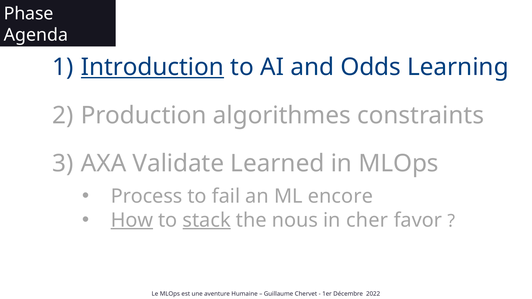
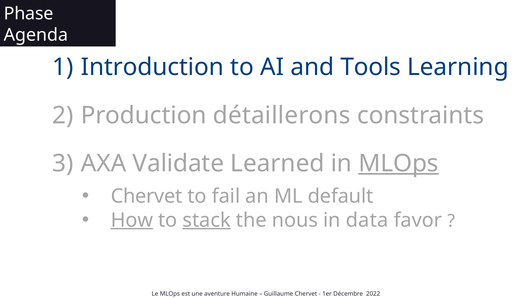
Introduction underline: present -> none (152, 67)
Odds: Odds -> Tools (371, 67)
algorithmes: algorithmes -> détaillerons (282, 115)
MLOps underline: none -> present (399, 164)
Process: Process -> Chervet (147, 196)
encore: encore -> default (341, 196)
cher: cher -> data (367, 220)
